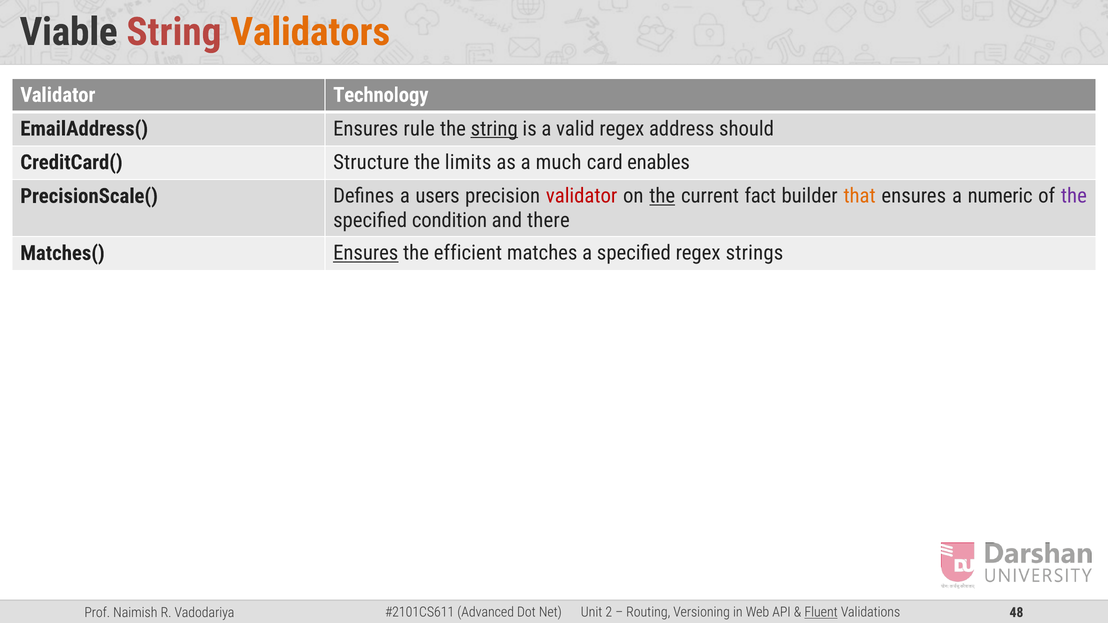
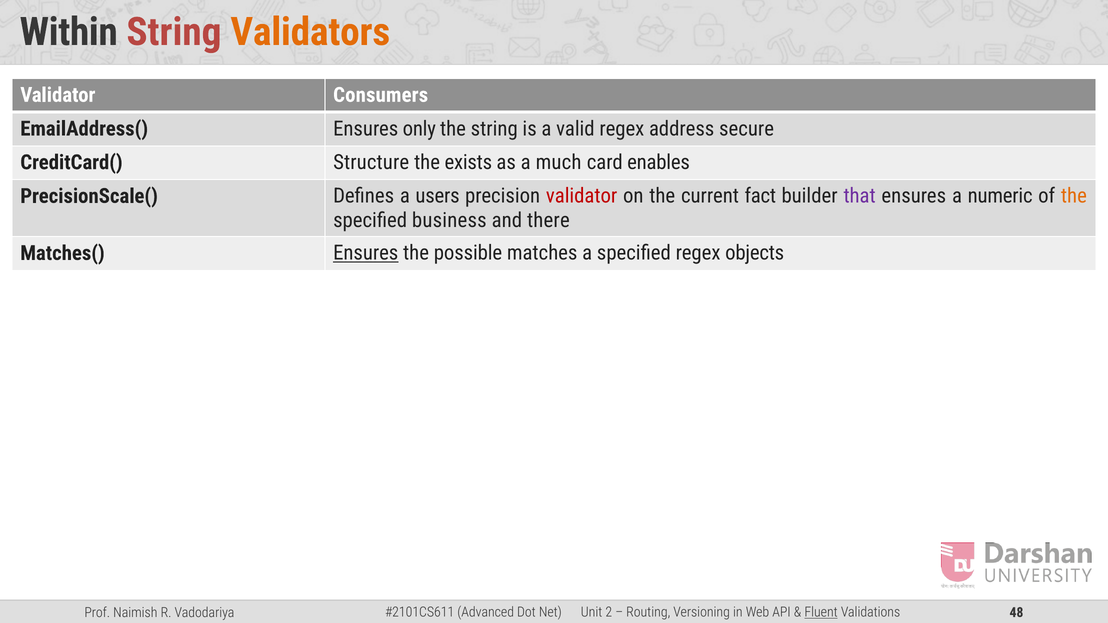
Viable: Viable -> Within (69, 32)
Technology: Technology -> Consumers (381, 95)
rule: rule -> only (419, 129)
string underline: present -> none (494, 129)
should: should -> secure (747, 129)
limits: limits -> exists (468, 162)
the underline: present -> none (662, 196)
that colour: orange -> purple (860, 196)
the colour: purple -> orange (1074, 196)
condition: condition -> business (449, 220)
efficient: efficient -> possible (468, 253)
strings: strings -> objects (755, 253)
